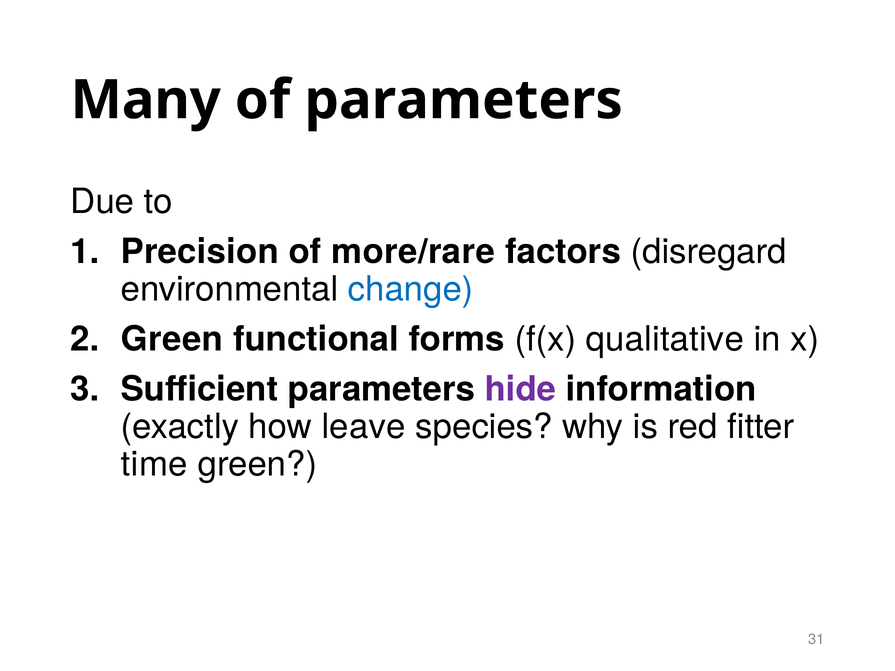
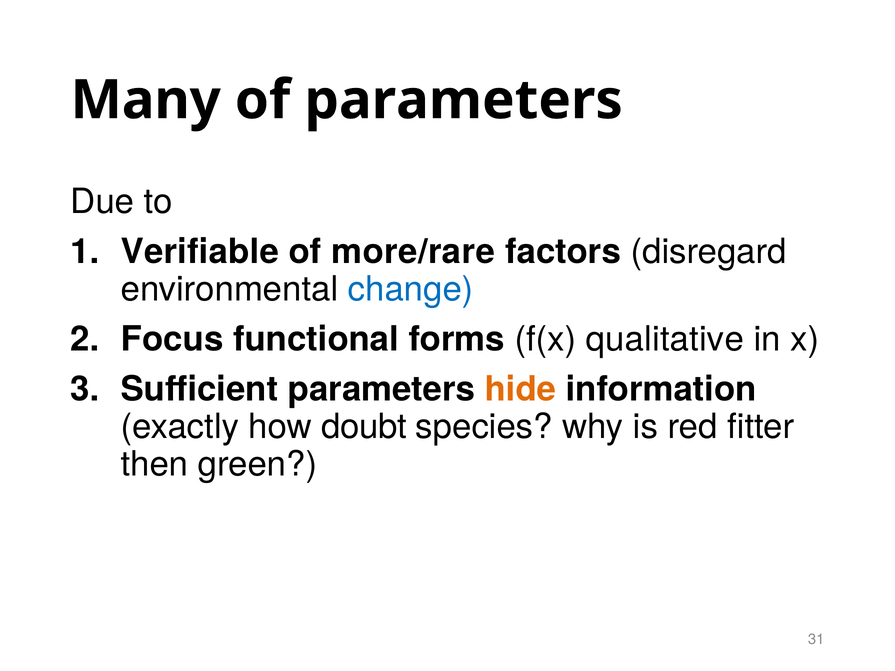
Precision: Precision -> Verifiable (200, 252)
Green: Green -> Focus (172, 339)
hide colour: purple -> orange (520, 389)
leave: leave -> doubt (364, 427)
time: time -> then (155, 465)
